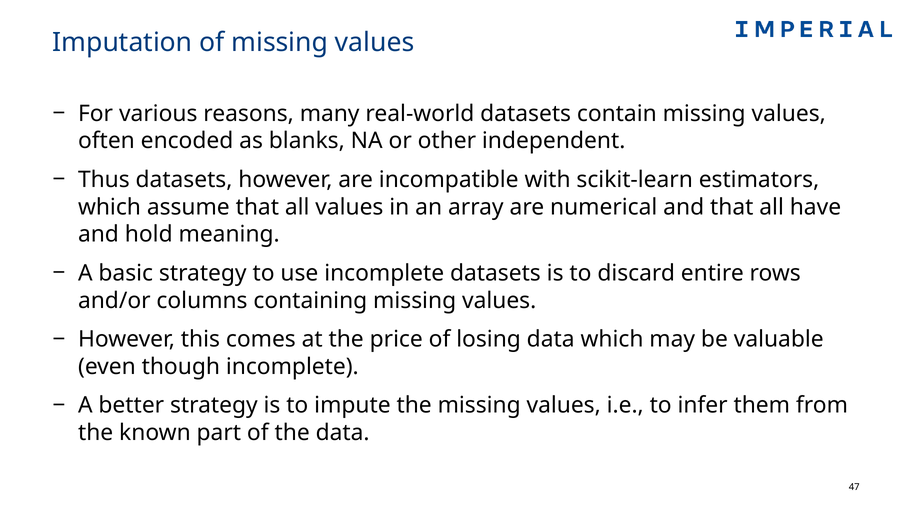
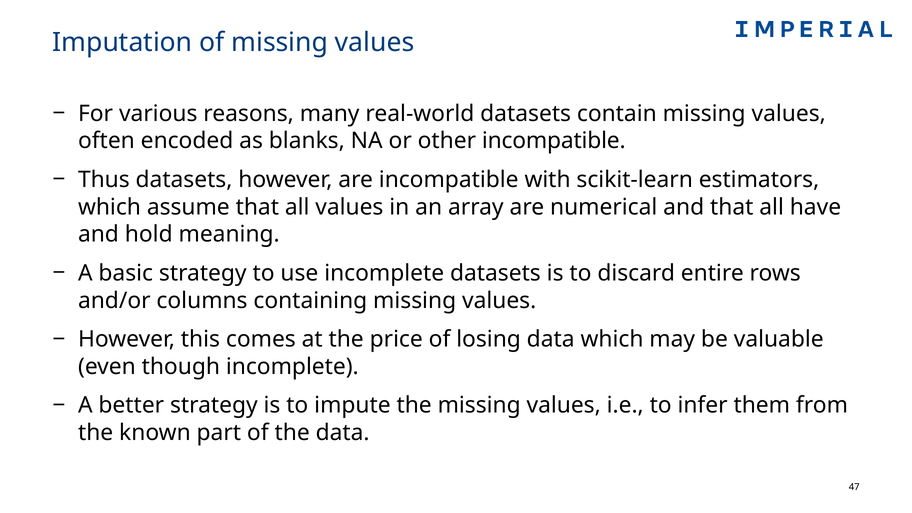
other independent: independent -> incompatible (554, 141)
